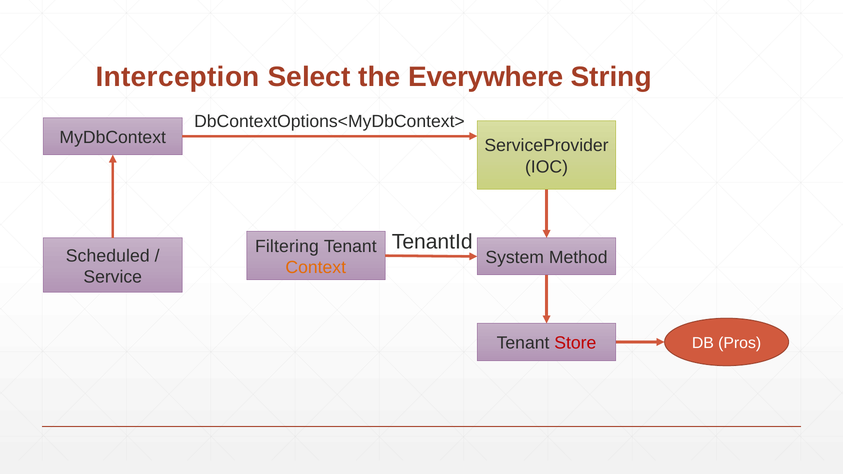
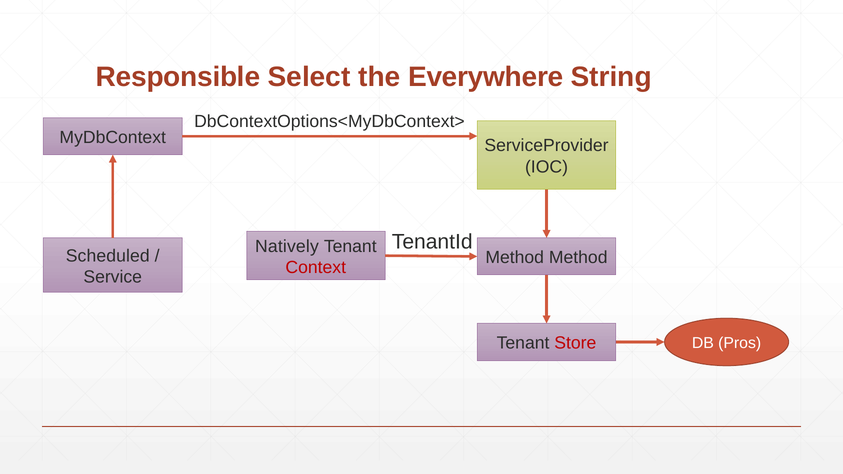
Interception: Interception -> Responsible (178, 77)
Filtering: Filtering -> Natively (287, 246)
System: System -> Method (515, 258)
Context colour: orange -> red (316, 268)
